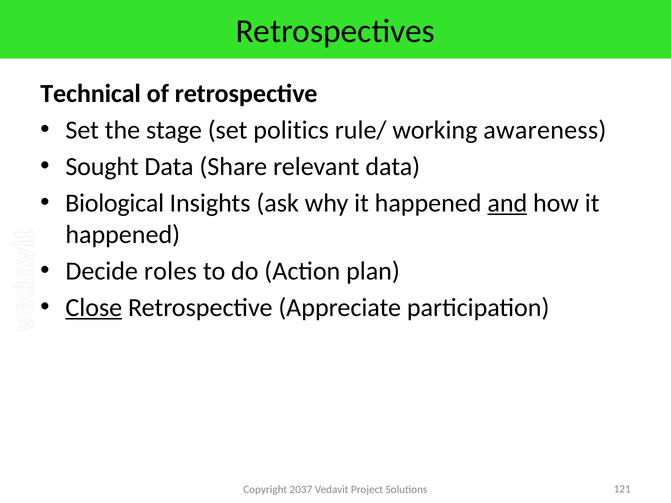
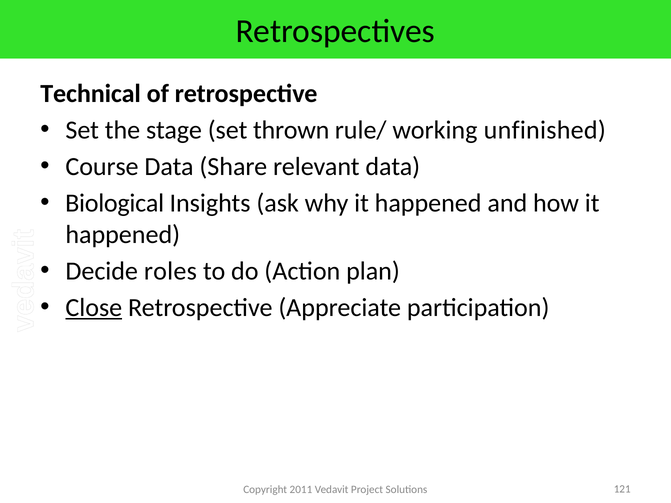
politics: politics -> thrown (291, 130)
awareness: awareness -> unfinished (545, 130)
Sought: Sought -> Course (102, 167)
and underline: present -> none (507, 203)
2037: 2037 -> 2011 (301, 490)
